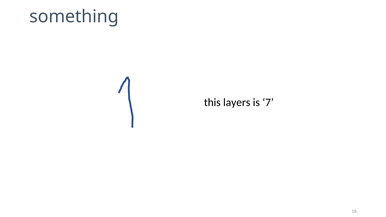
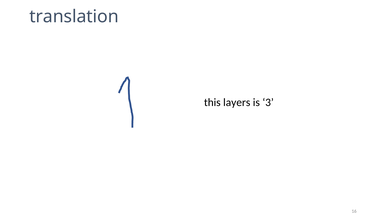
something: something -> translation (74, 17)
7: 7 -> 3 (268, 103)
